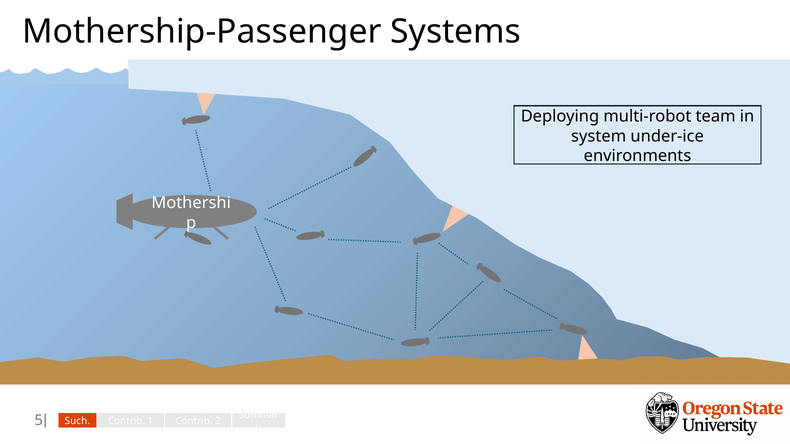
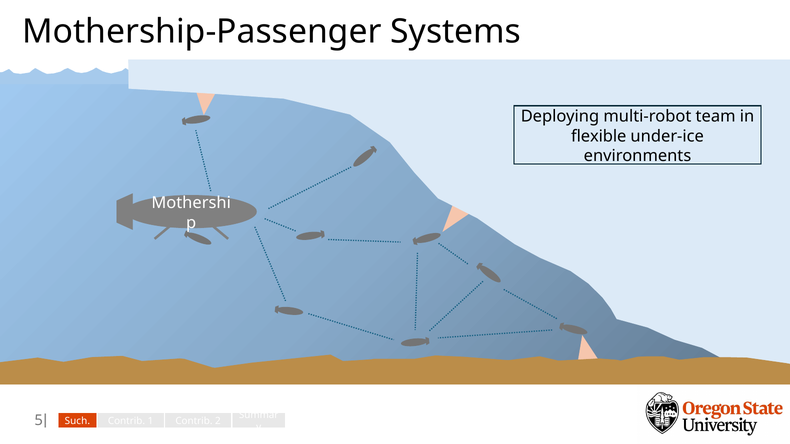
system: system -> flexible (599, 136)
